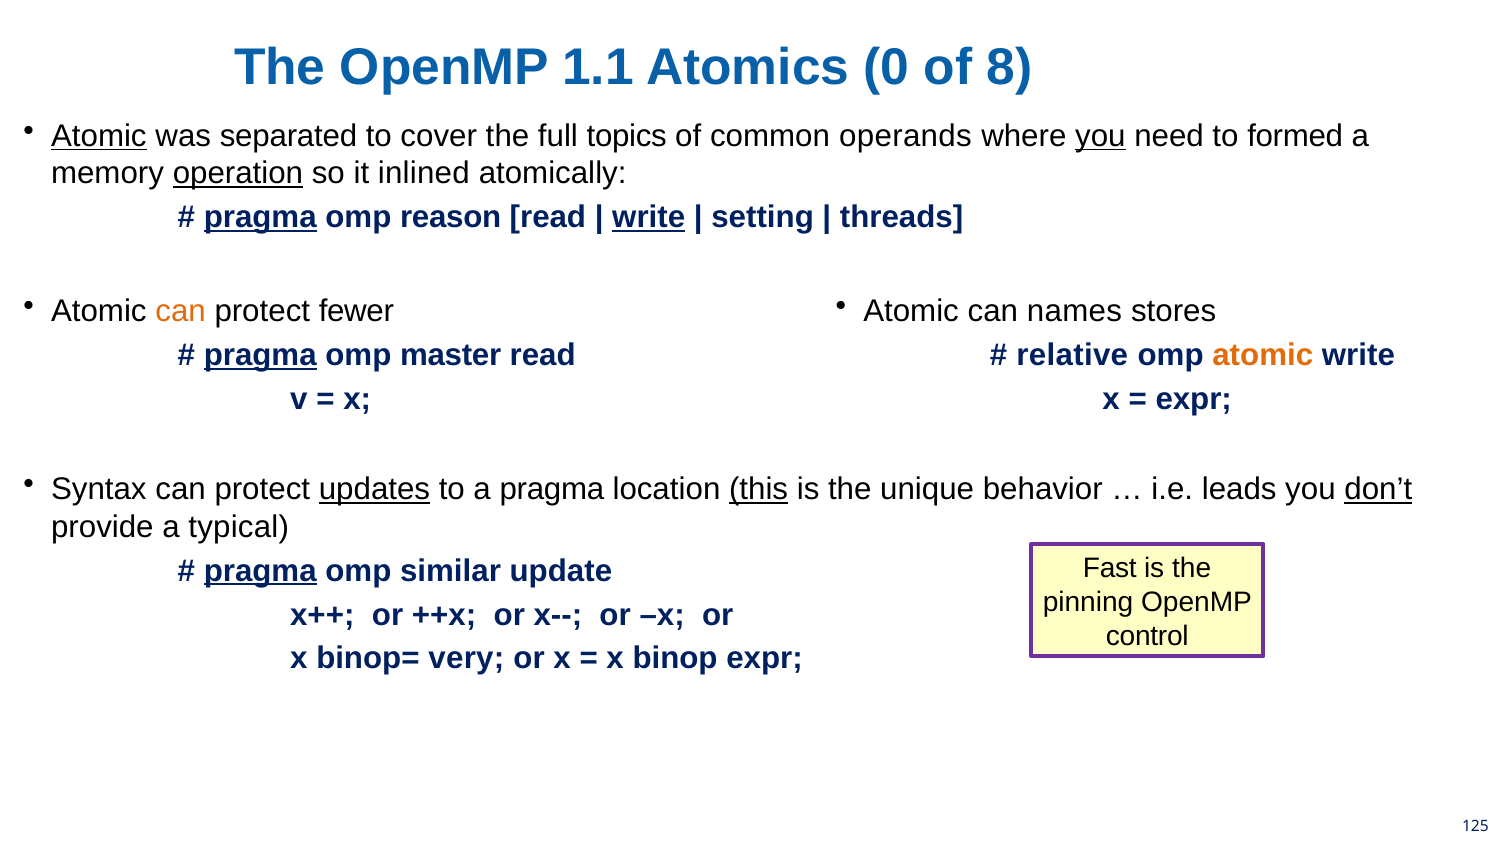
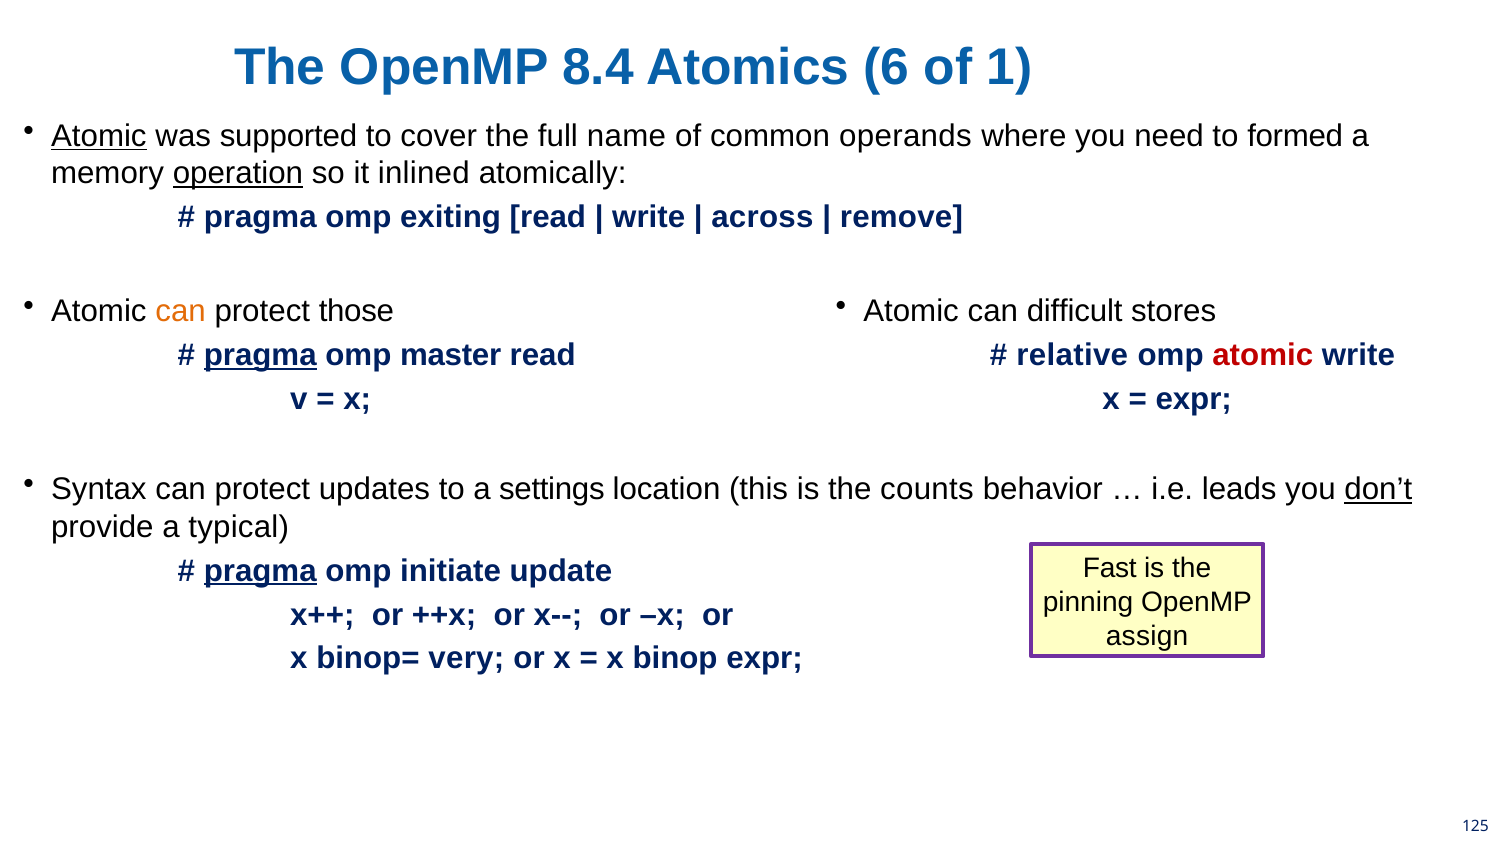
1.1: 1.1 -> 8.4 (598, 67)
0: 0 -> 6 (887, 67)
8: 8 -> 1 (1010, 67)
separated: separated -> supported (289, 136)
topics: topics -> name (626, 136)
you underline: present -> none (1100, 136)
pragma underline: present -> none (260, 217)
reason: reason -> exiting (451, 217)
write underline: present -> none (649, 217)
setting: setting -> across (762, 217)
threads: threads -> remove (901, 217)
fewer: fewer -> those (356, 312)
names: names -> difficult (1075, 312)
atomic colour: orange -> red (1263, 355)
updates underline: present -> none (374, 489)
a pragma: pragma -> settings (552, 489)
this underline: present -> none (759, 489)
unique: unique -> counts (927, 489)
similar: similar -> initiate (451, 571)
control: control -> assign (1147, 636)
